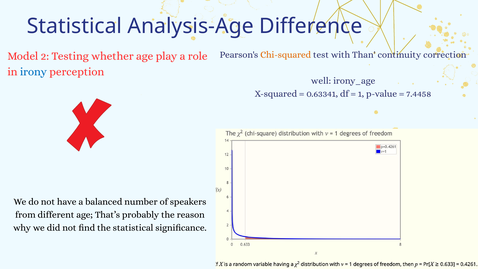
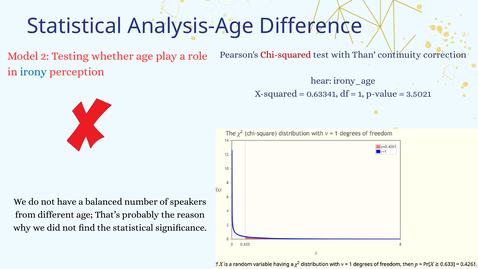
Chi-squared colour: orange -> red (286, 55)
well: well -> hear (321, 81)
7.4458: 7.4458 -> 3.5021 (419, 94)
